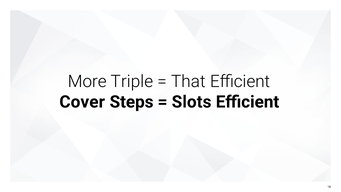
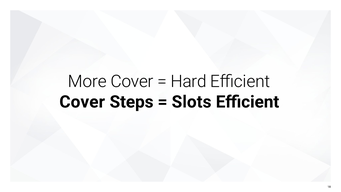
More Triple: Triple -> Cover (132, 81)
That: That -> Hard (189, 81)
